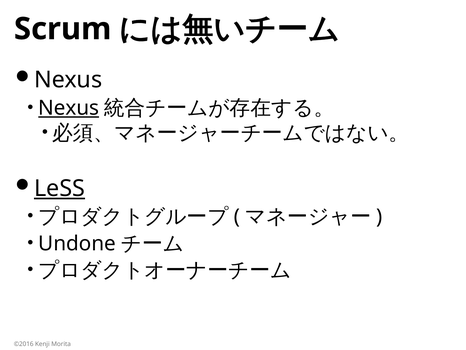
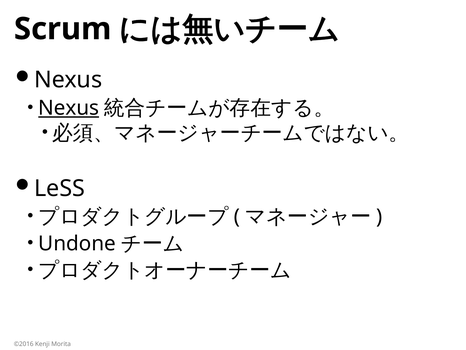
LeSS underline: present -> none (59, 188)
